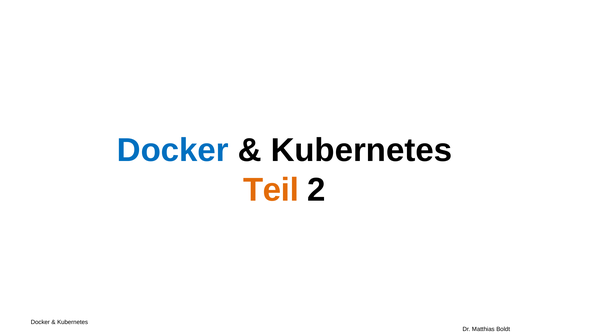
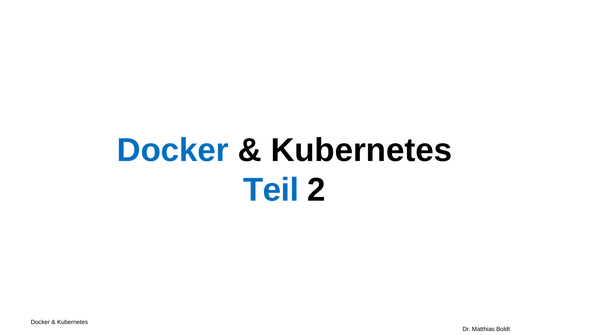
Teil colour: orange -> blue (271, 190)
